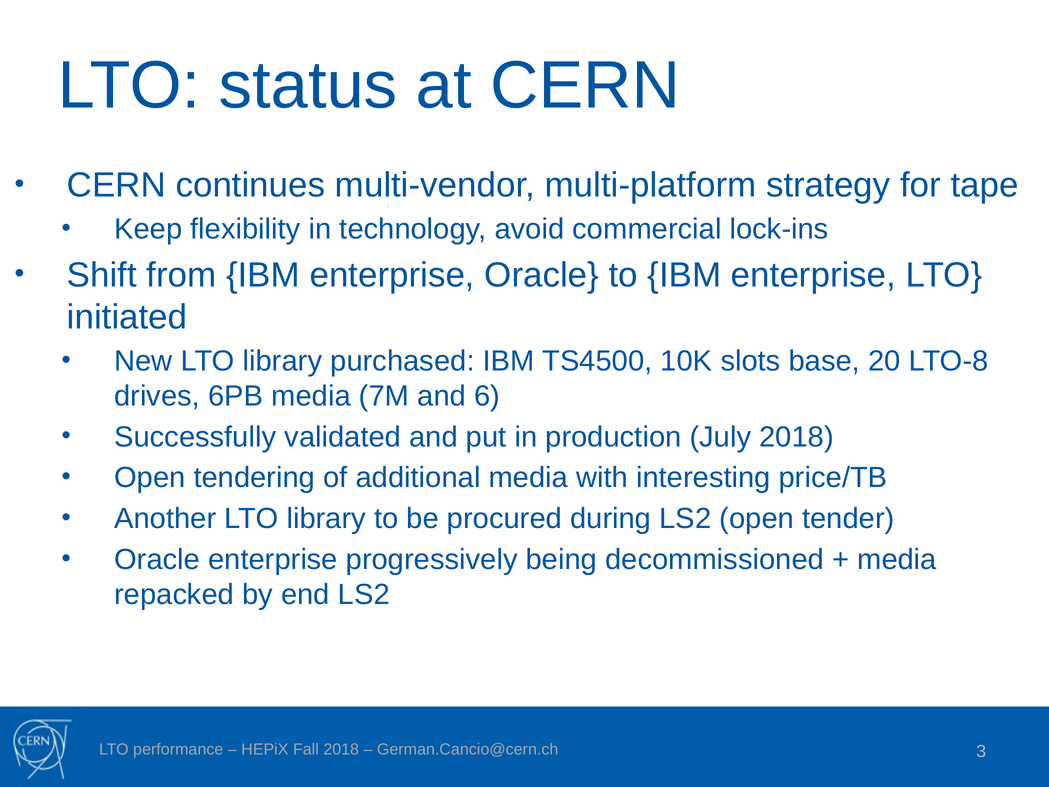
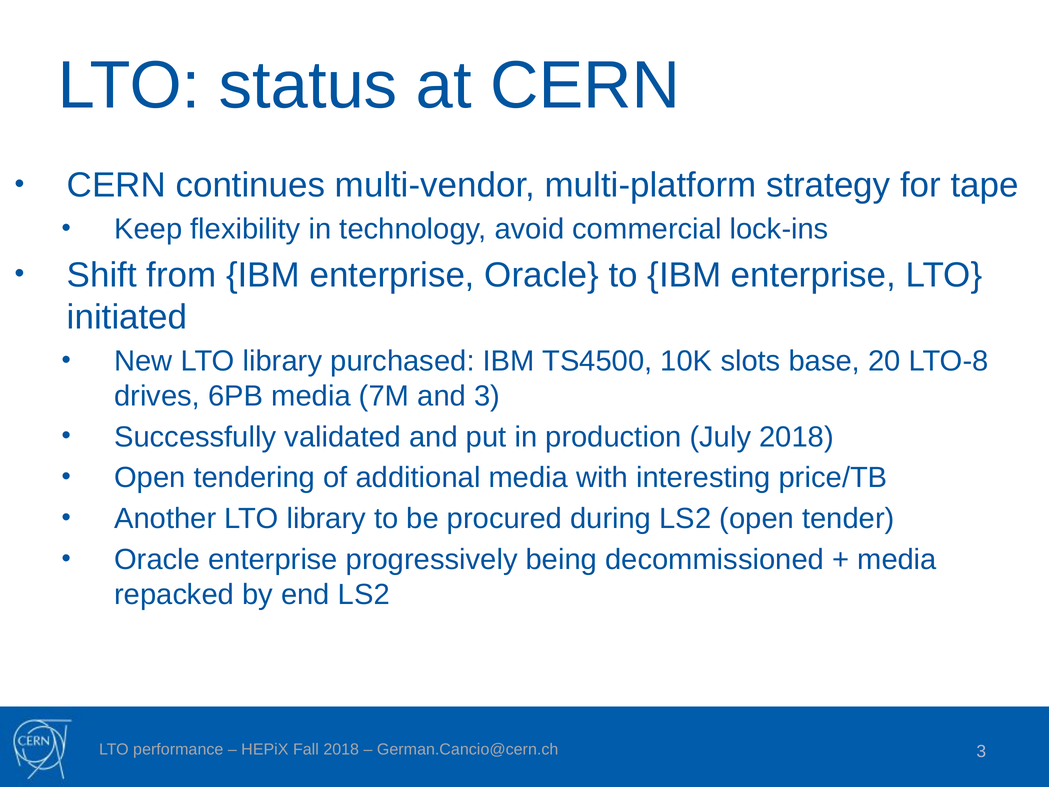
and 6: 6 -> 3 (487, 396)
